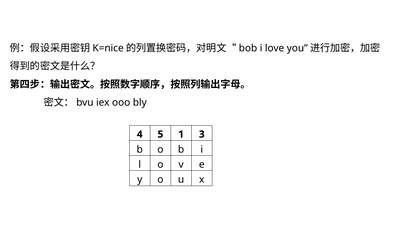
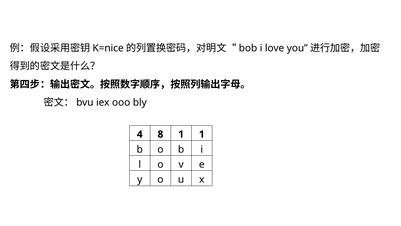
5: 5 -> 8 (160, 134)
1 3: 3 -> 1 (202, 134)
